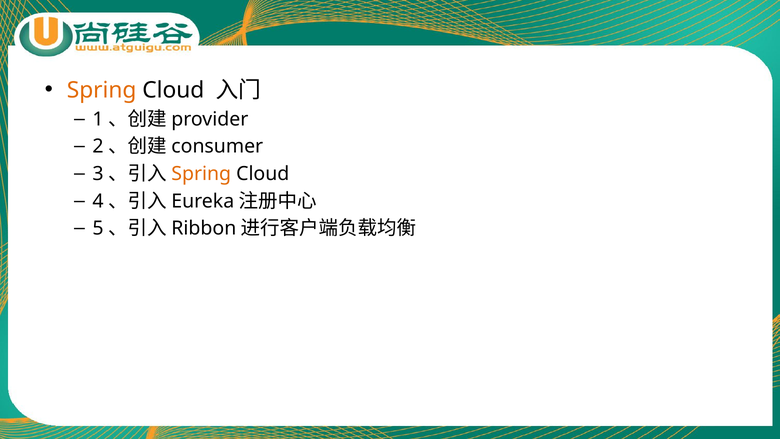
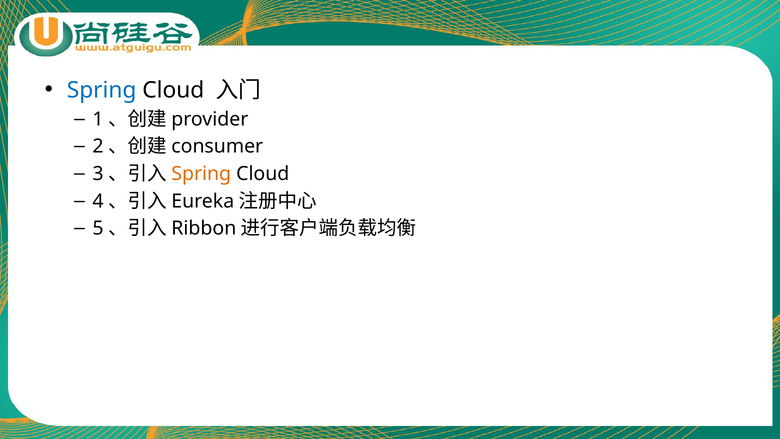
Spring colour: orange -> blue (102, 90)
